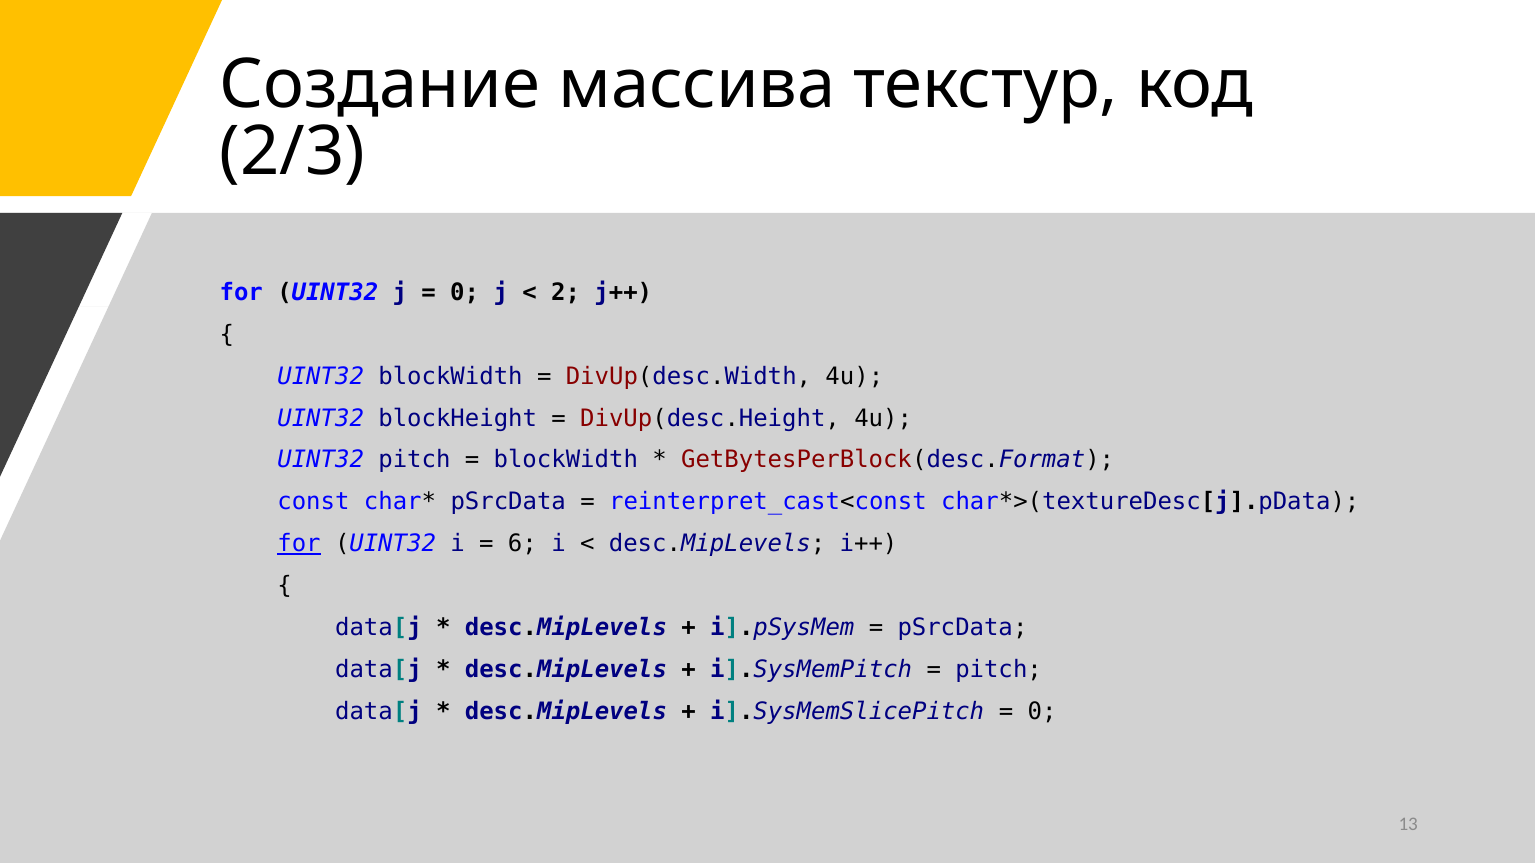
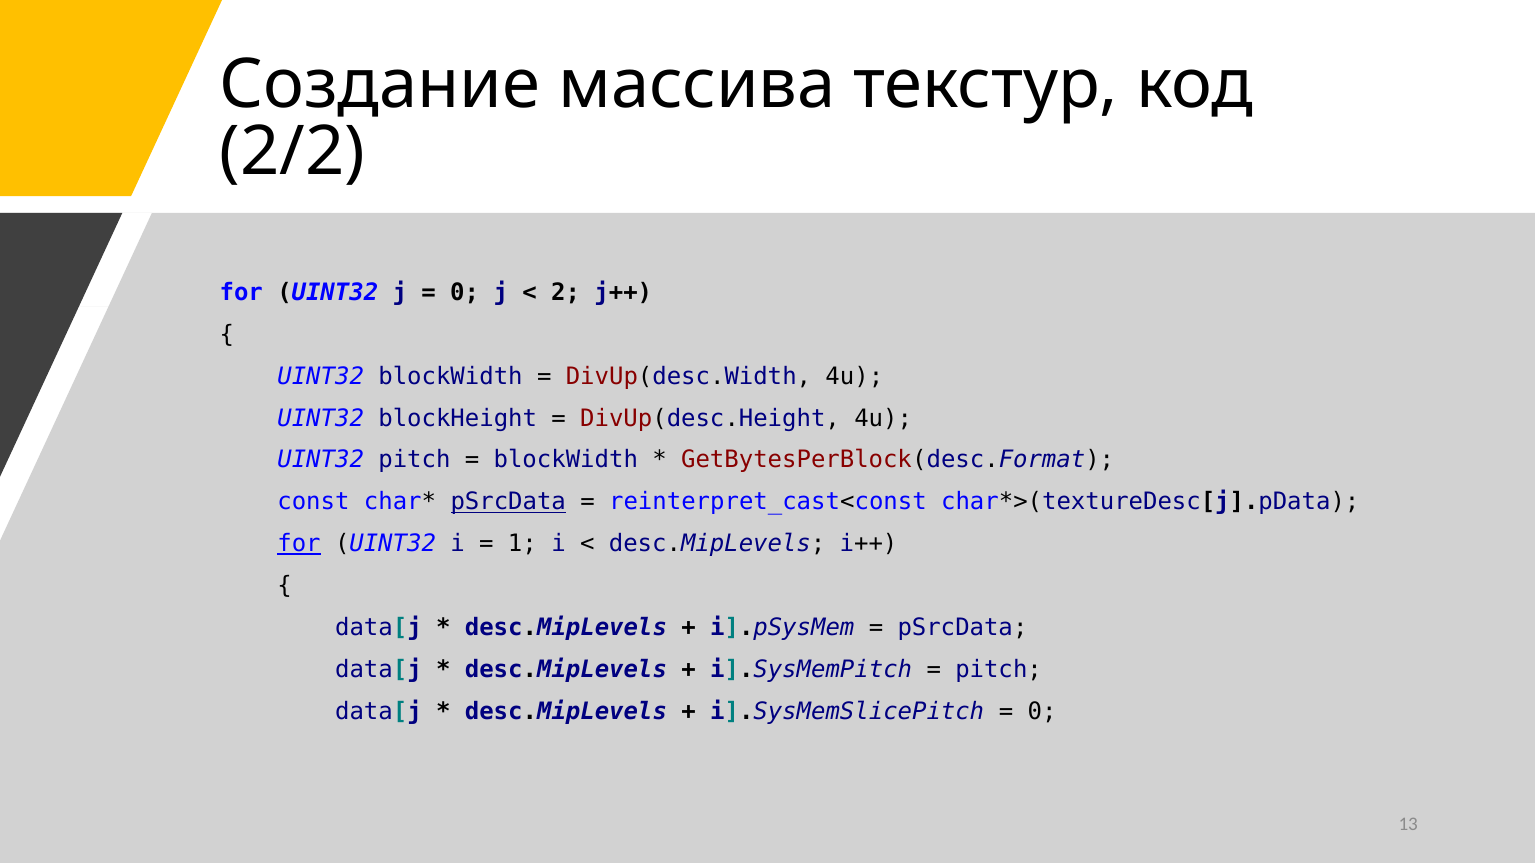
2/3: 2/3 -> 2/2 (292, 152)
pSrcData underline: none -> present (508, 502)
6: 6 -> 1 (522, 544)
